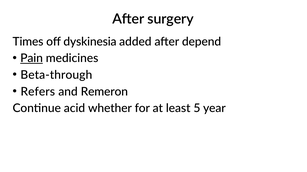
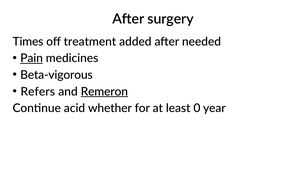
dyskinesia: dyskinesia -> treatment (90, 42)
depend: depend -> needed (201, 42)
Beta-through: Beta-through -> Beta-vigorous (56, 75)
Remeron underline: none -> present (104, 92)
5: 5 -> 0 (197, 109)
